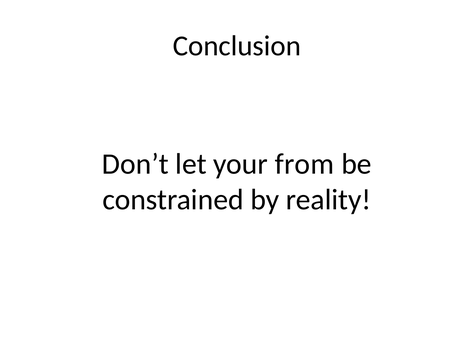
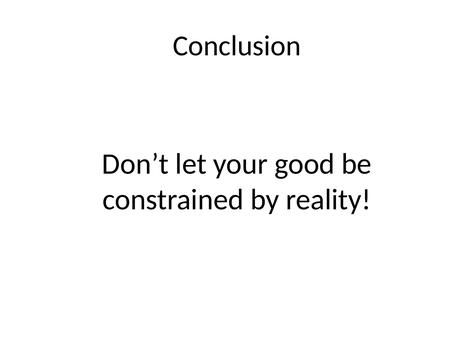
from: from -> good (305, 164)
